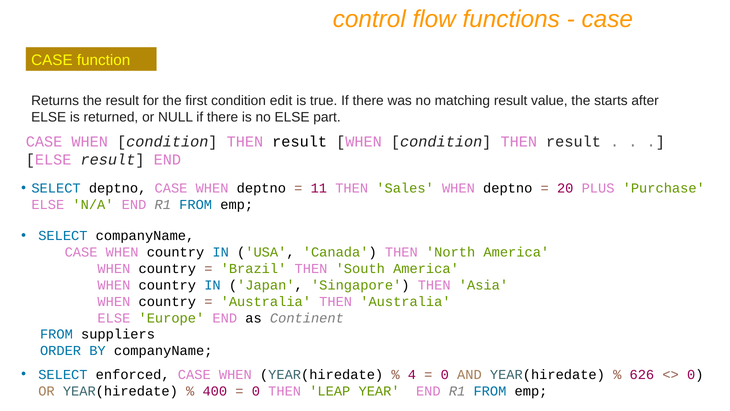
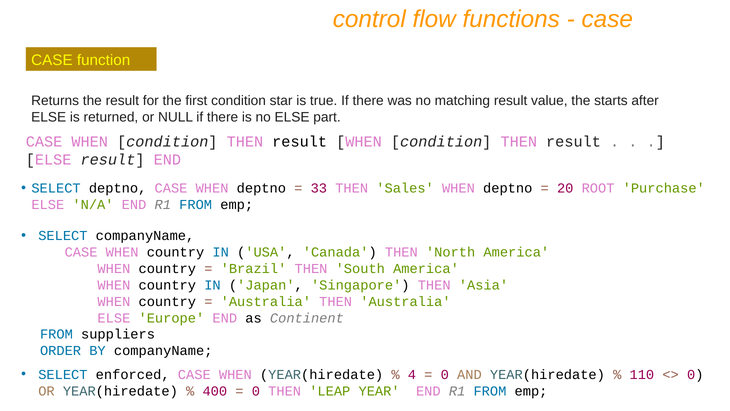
edit: edit -> star (281, 101)
11: 11 -> 33 (319, 188)
PLUS: PLUS -> ROOT (598, 188)
626: 626 -> 110 (642, 374)
